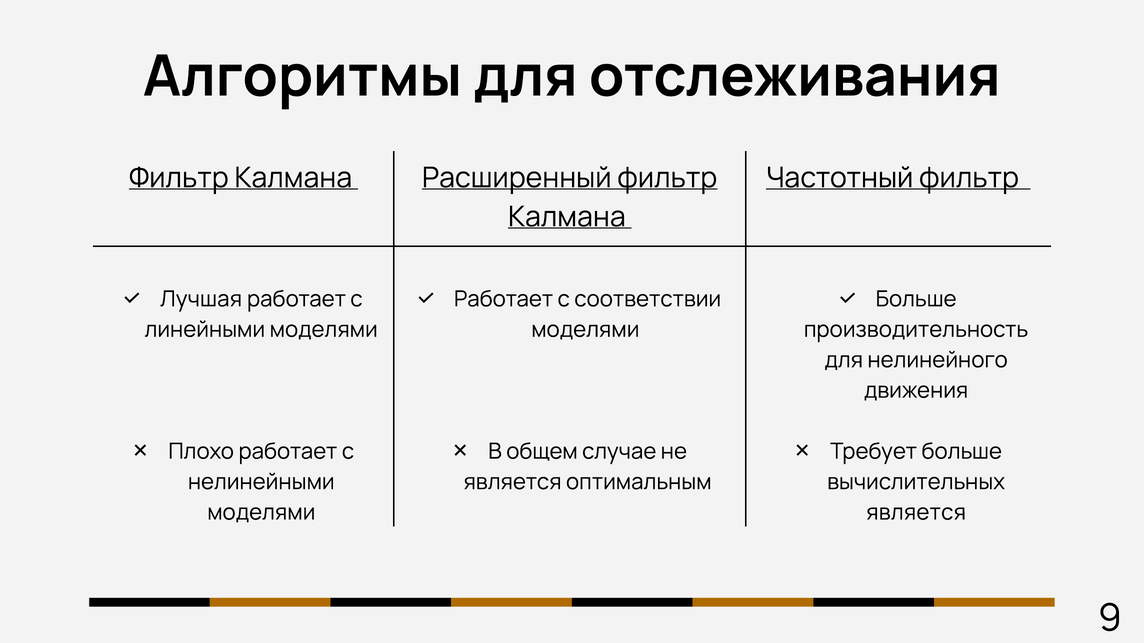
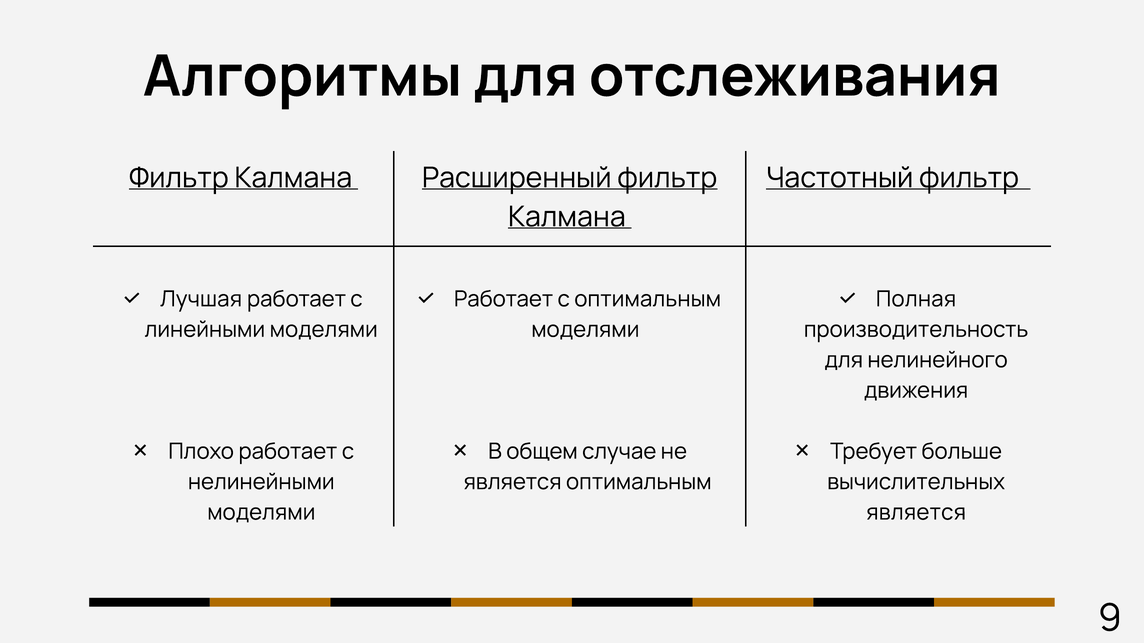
с соответствии: соответствии -> оптимальным (648, 299)
Больше: Больше -> Полная (916, 299)
